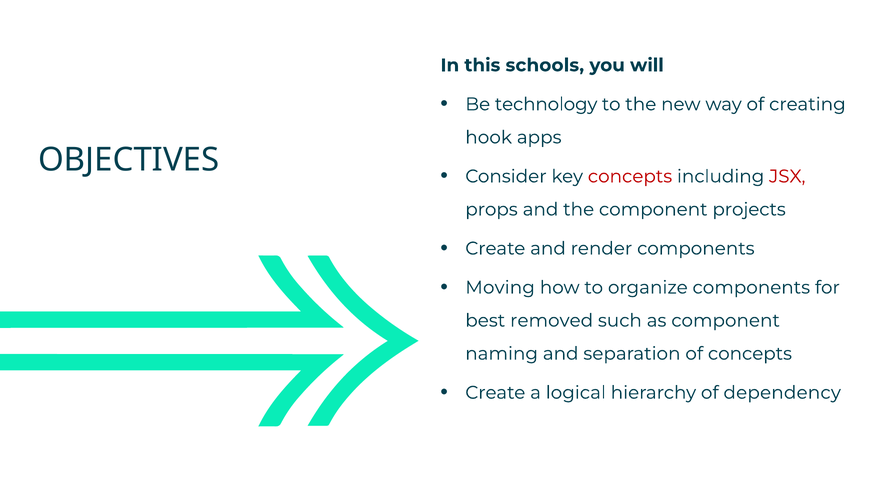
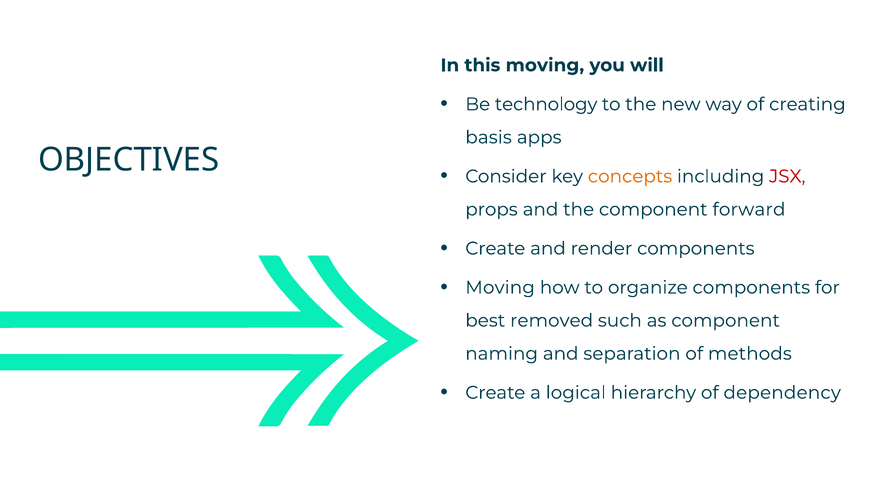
this schools: schools -> moving (545, 65)
hook: hook -> basis (489, 137)
concepts colour: red -> orange (630, 176)
projects: projects -> forward (749, 209)
of concepts: concepts -> methods (750, 353)
